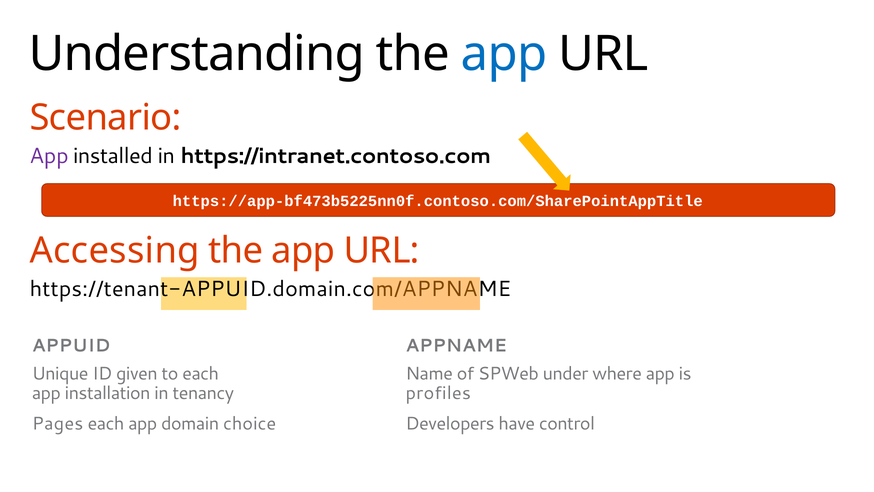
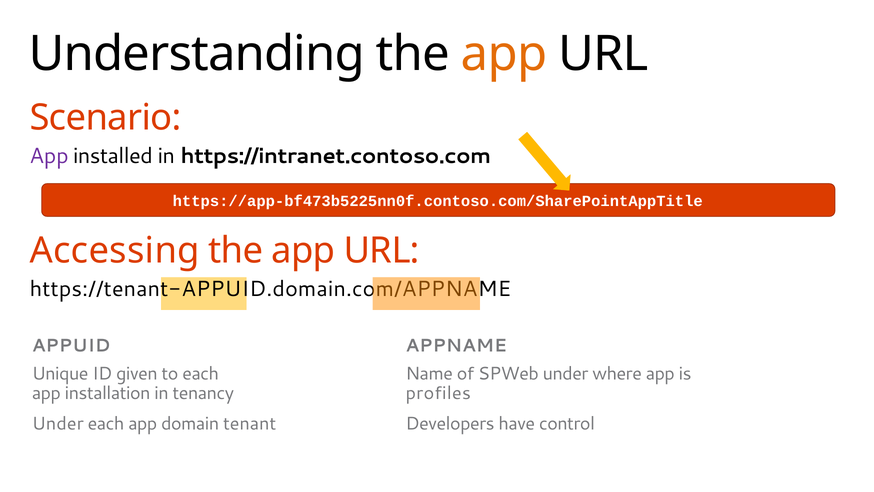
app colour: blue -> orange (504, 54)
Pages: Pages -> Under (58, 424)
choice: choice -> tenant (250, 424)
